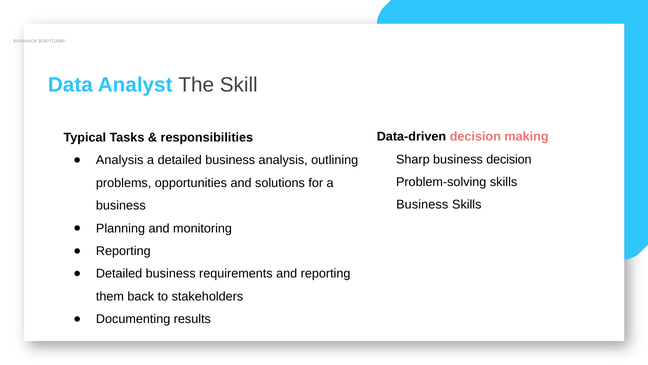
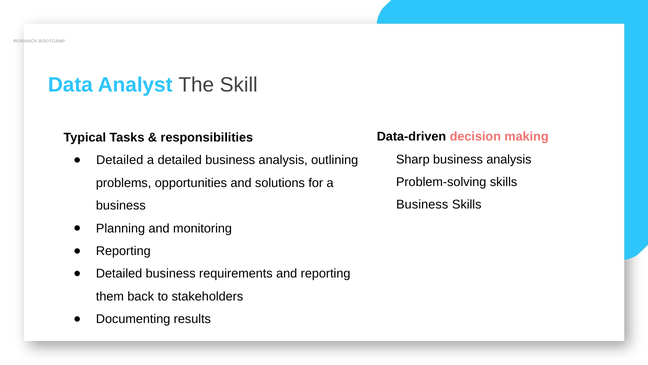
Analysis: Analysis -> Detailed (120, 160)
Sharp business decision: decision -> analysis (509, 159)
